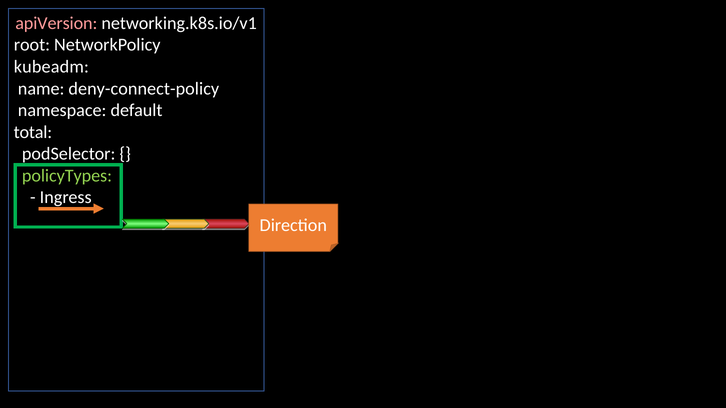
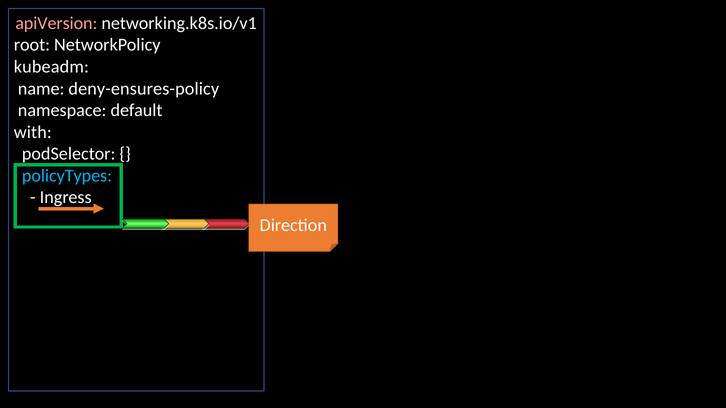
deny-connect-policy: deny-connect-policy -> deny-ensures-policy (144, 89)
total: total -> with (33, 132)
policyTypes colour: light green -> light blue (67, 176)
